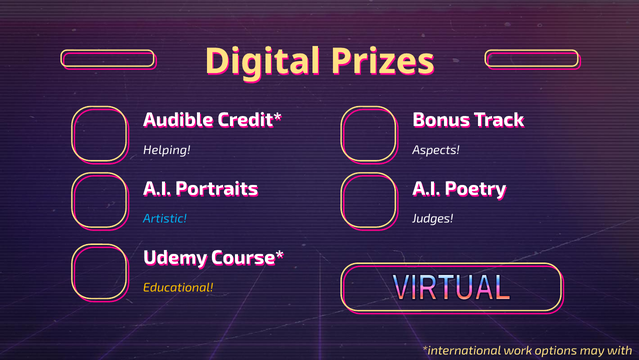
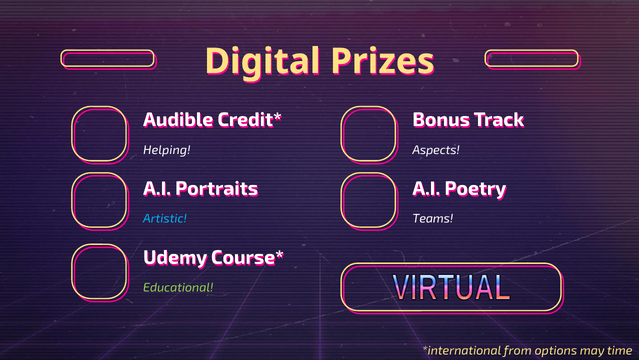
Judges: Judges -> Teams (433, 219)
Educational colour: yellow -> light green (178, 287)
work: work -> from (518, 350)
with: with -> time (620, 350)
